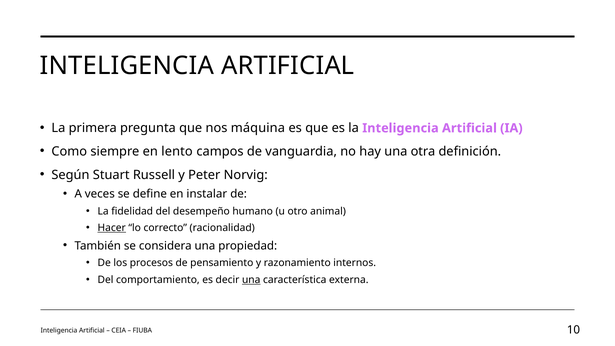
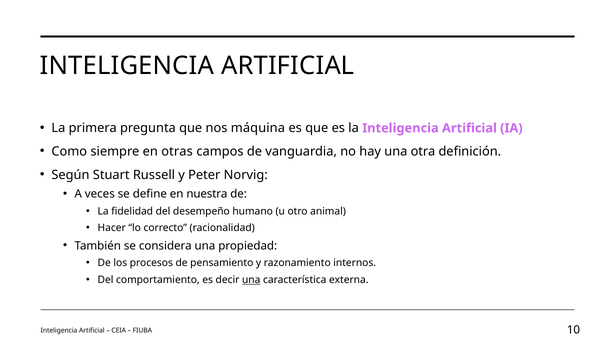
lento: lento -> otras (177, 151)
instalar: instalar -> nuestra (207, 194)
Hacer underline: present -> none (112, 228)
